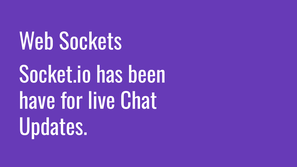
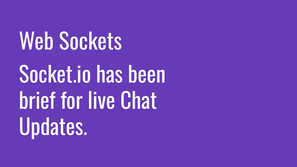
have: have -> brief (37, 102)
